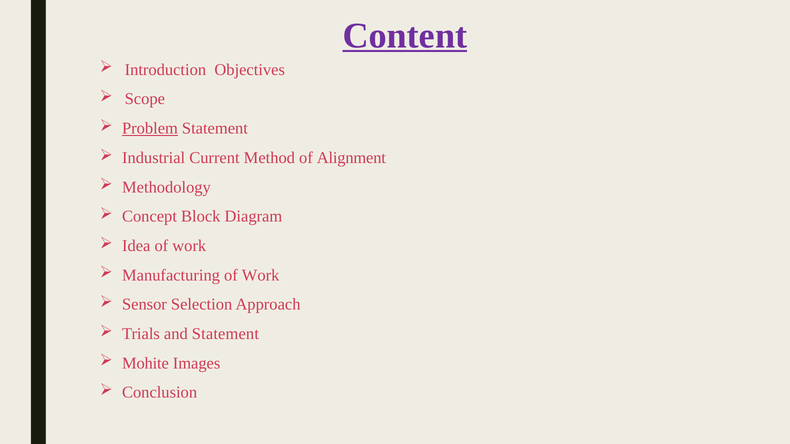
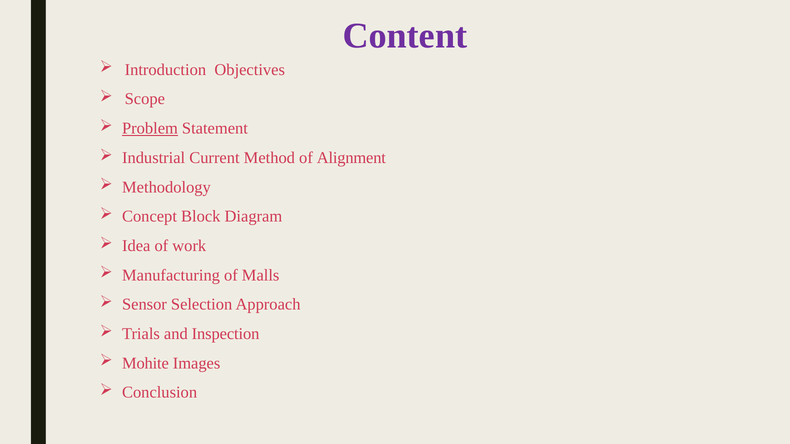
Content underline: present -> none (405, 36)
Manufacturing of Work: Work -> Malls (261, 275)
and Statement: Statement -> Inspection (226, 334)
